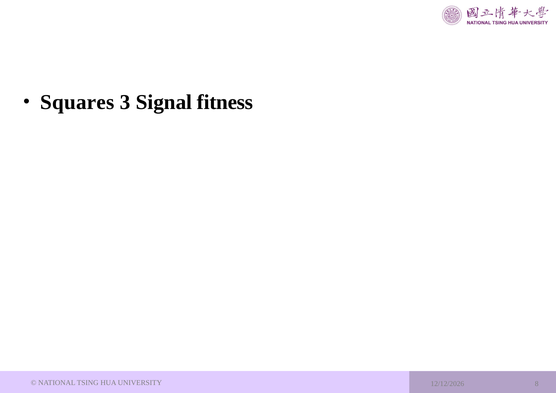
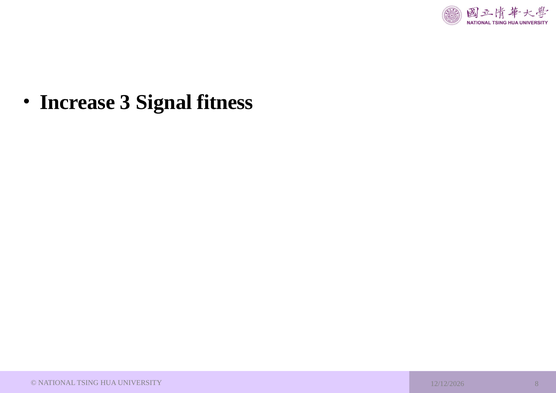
Squares: Squares -> Increase (77, 102)
